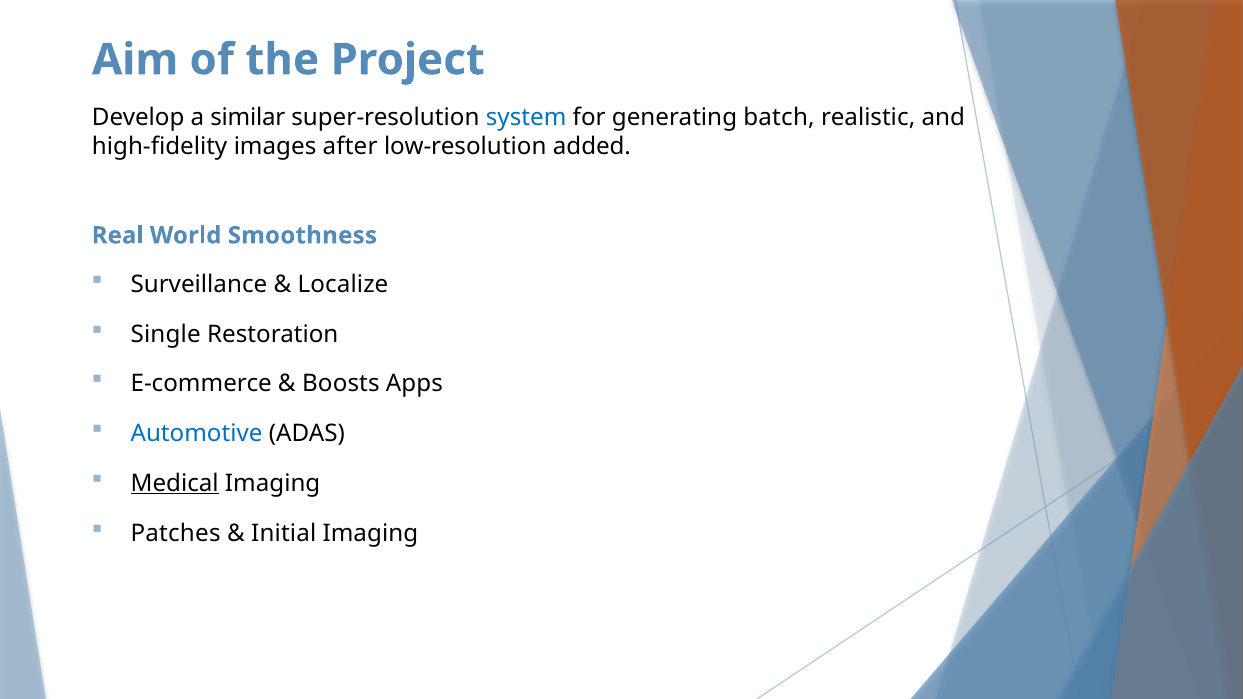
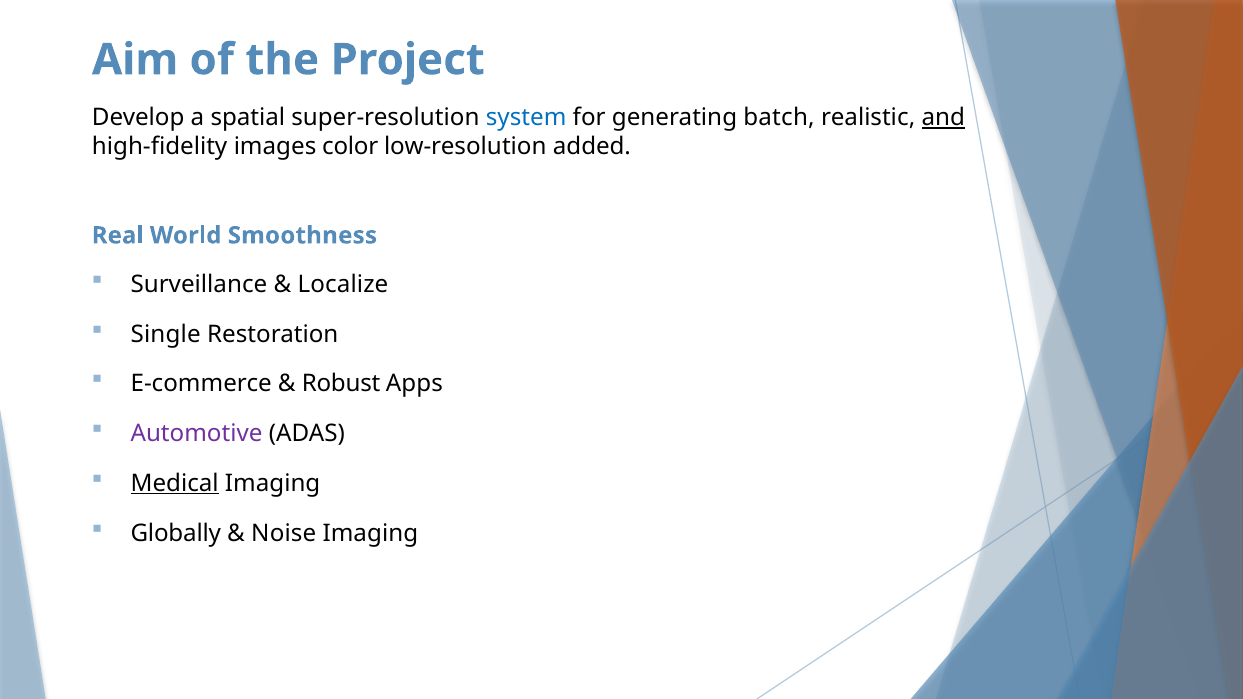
similar: similar -> spatial (248, 118)
and underline: none -> present (943, 118)
after: after -> color (350, 147)
Boosts: Boosts -> Robust (341, 384)
Automotive colour: blue -> purple (197, 434)
Patches: Patches -> Globally (176, 533)
Initial: Initial -> Noise (284, 533)
